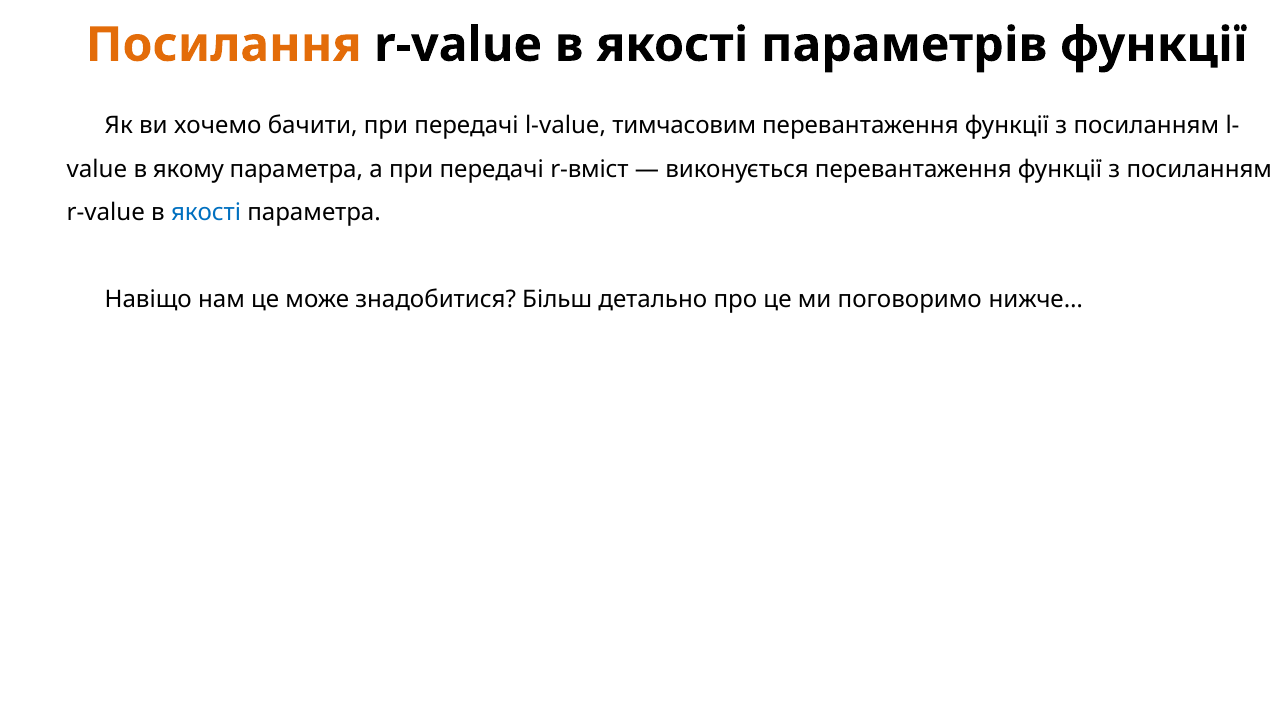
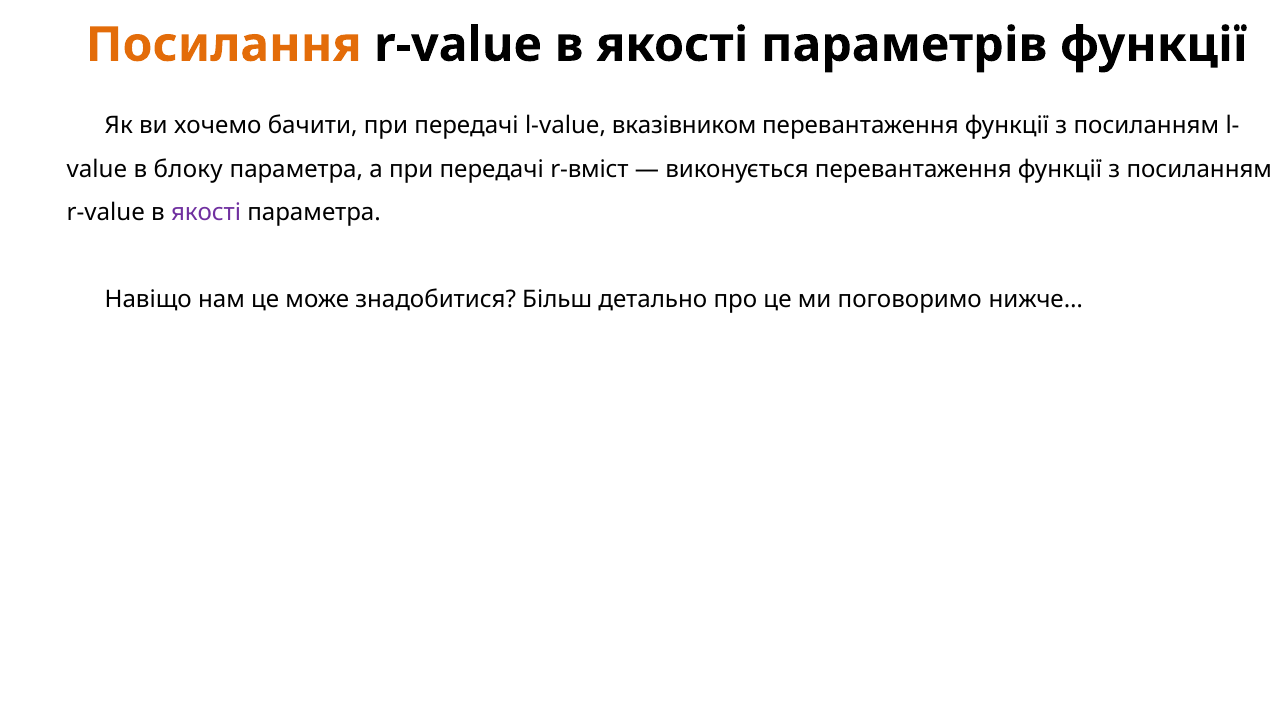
тимчасовим: тимчасовим -> вказівником (684, 126)
якому: якому -> блоку (188, 170)
якості colour: blue -> purple (206, 213)
